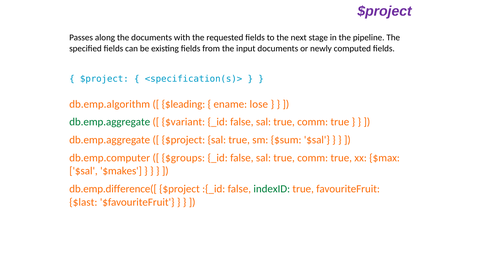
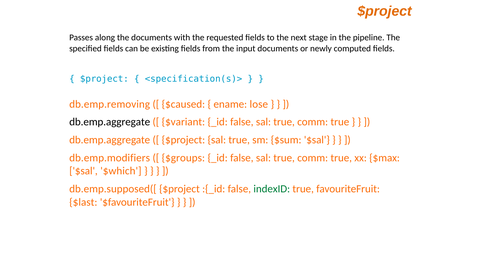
$project colour: purple -> orange (385, 11)
db.emp.algorithm: db.emp.algorithm -> db.emp.removing (110, 104)
$leading: $leading -> $caused (183, 104)
db.emp.aggregate colour: green -> black (110, 122)
db.emp.computer: db.emp.computer -> db.emp.modifiers (110, 158)
$makes: $makes -> $which (121, 171)
db.emp.difference([: db.emp.difference([ -> db.emp.supposed([ (113, 189)
